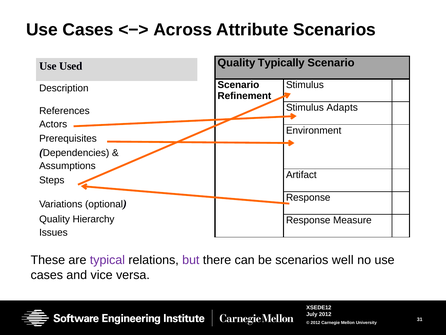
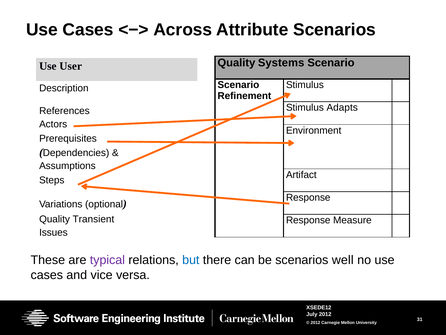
Typically: Typically -> Systems (281, 63)
Used: Used -> User (71, 66)
Hierarchy: Hierarchy -> Transient (93, 219)
but colour: purple -> blue (191, 260)
